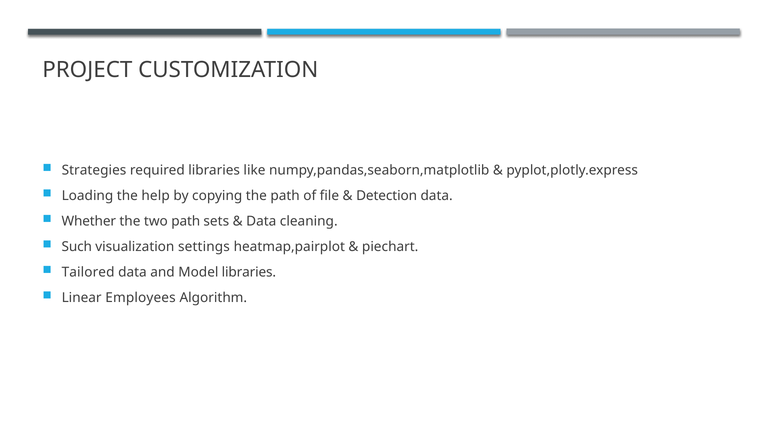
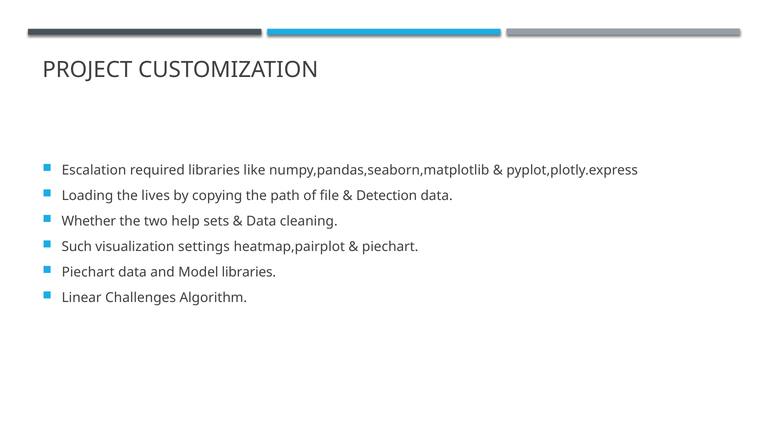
Strategies: Strategies -> Escalation (94, 170)
help: help -> lives (156, 196)
two path: path -> help (186, 221)
Tailored: Tailored -> Piechart (88, 272)
Employees: Employees -> Challenges (141, 298)
